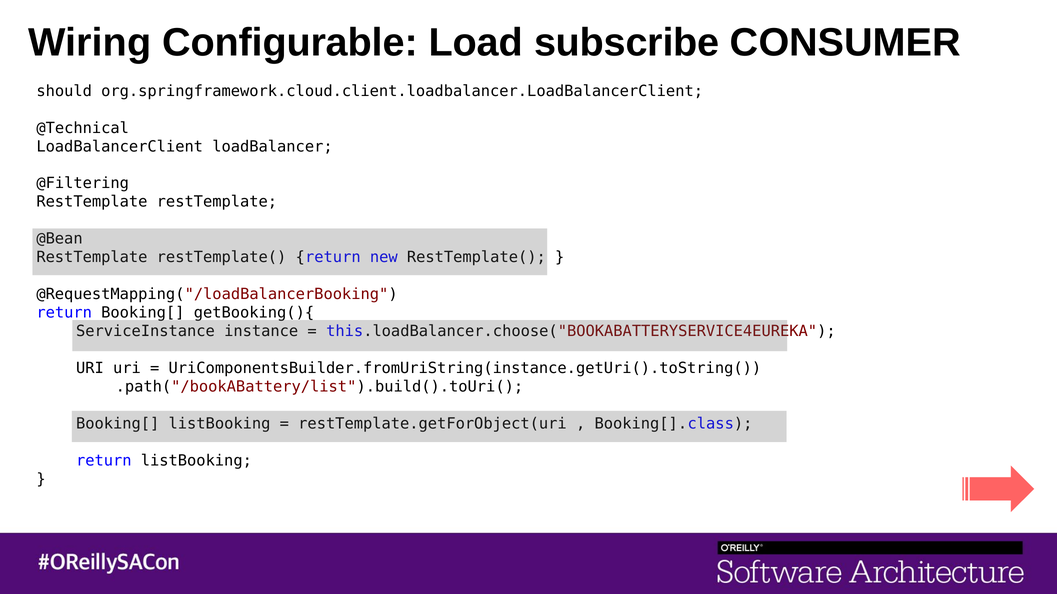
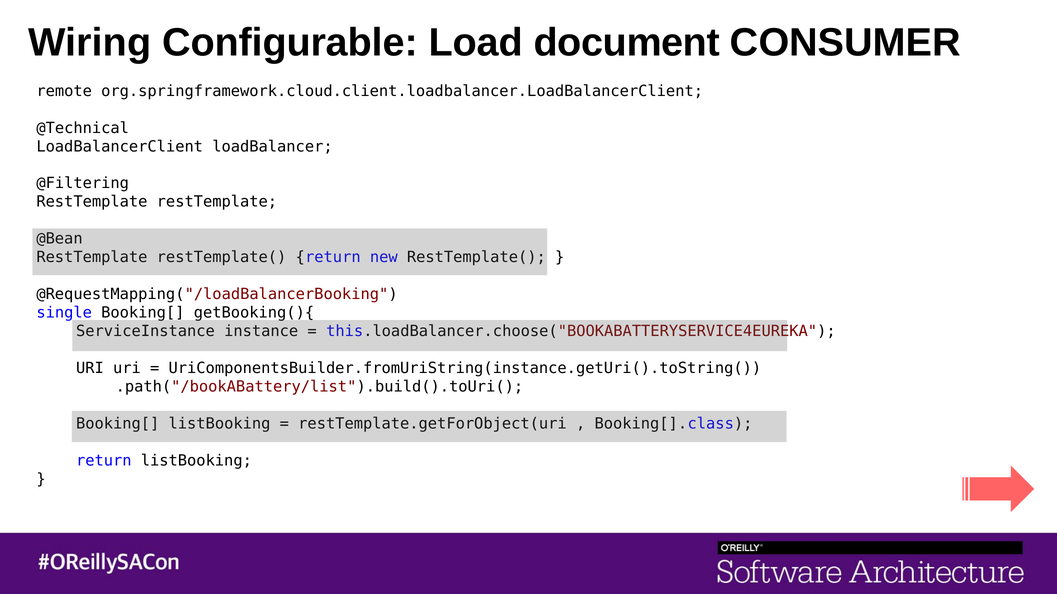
subscribe: subscribe -> document (627, 43)
should: should -> remote (64, 91)
return: return -> single (64, 313)
